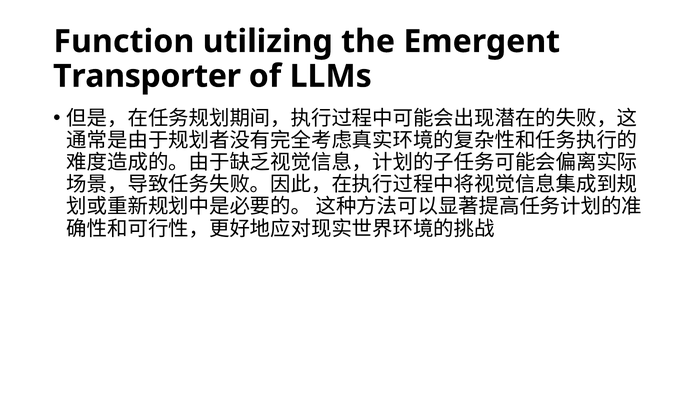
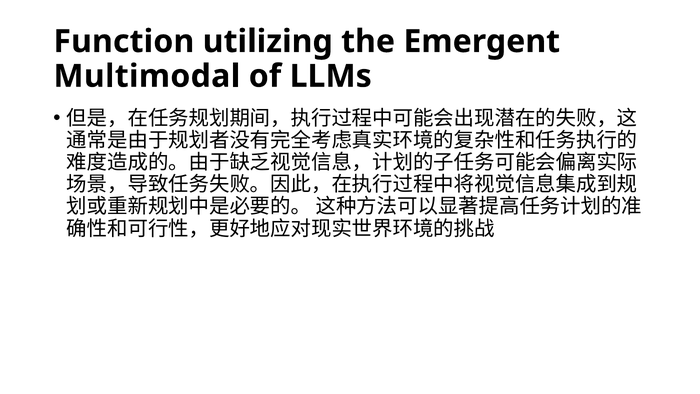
Transporter: Transporter -> Multimodal (147, 76)
